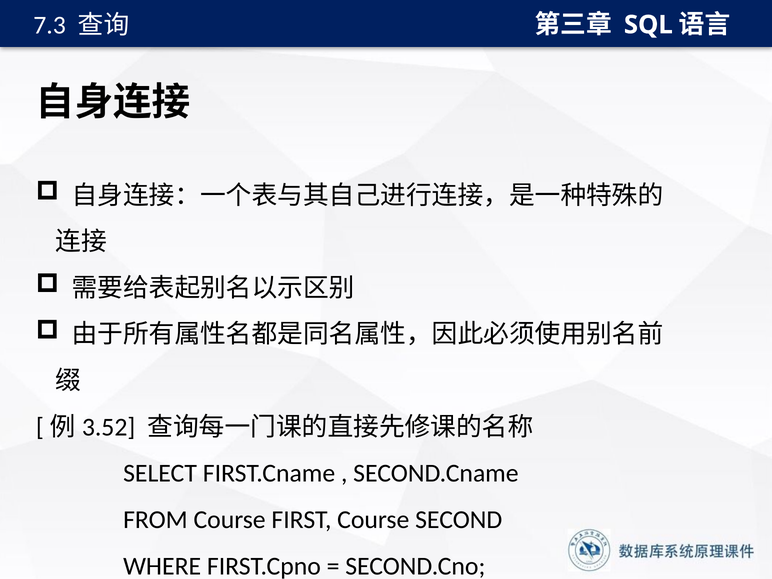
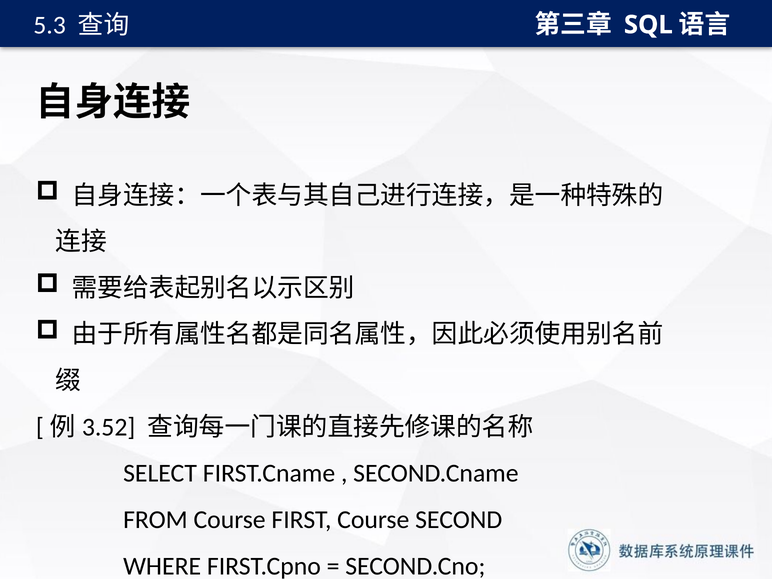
7.3: 7.3 -> 5.3 (50, 25)
